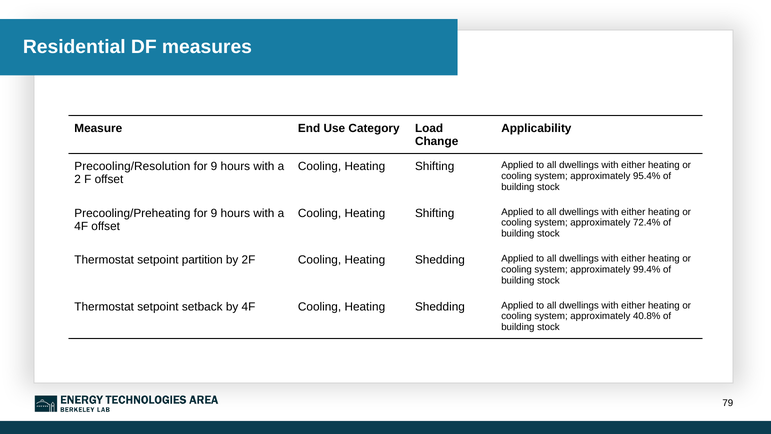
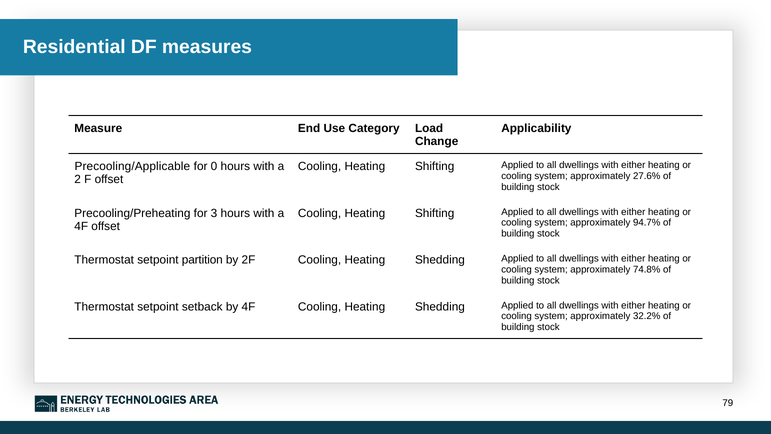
Precooling/Resolution: Precooling/Resolution -> Precooling/Applicable (132, 166)
9: 9 -> 0 (214, 166)
95.4%: 95.4% -> 27.6% (647, 176)
Precooling/Preheating for 9: 9 -> 3 (214, 213)
72.4%: 72.4% -> 94.7% (647, 223)
99.4%: 99.4% -> 74.8% (647, 269)
40.8%: 40.8% -> 32.2% (647, 316)
